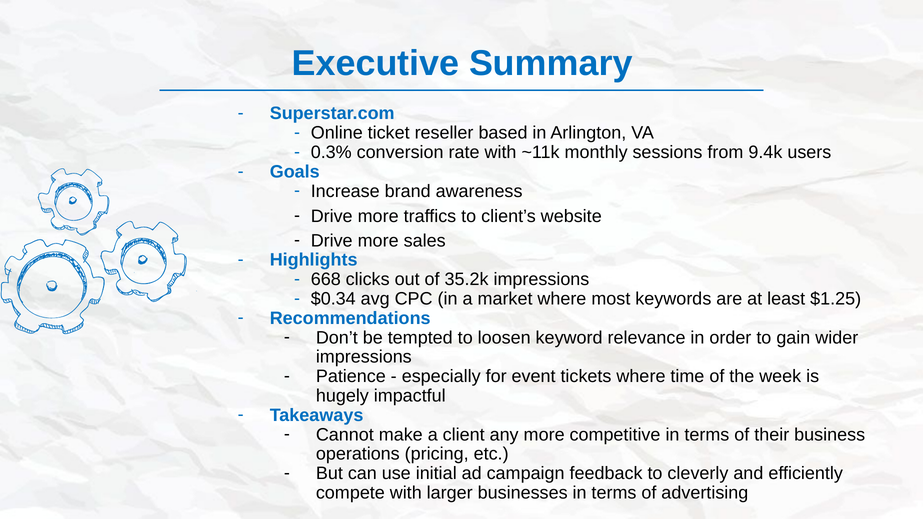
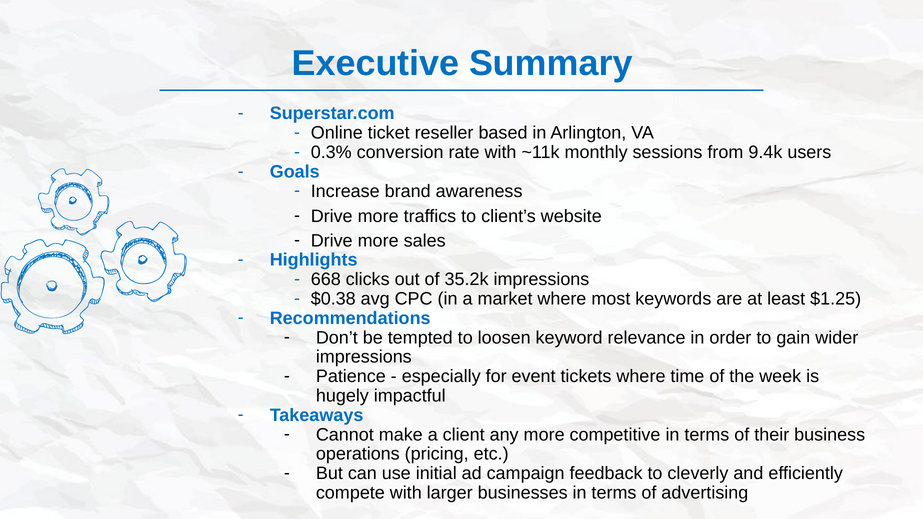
$0.34: $0.34 -> $0.38 (333, 299)
